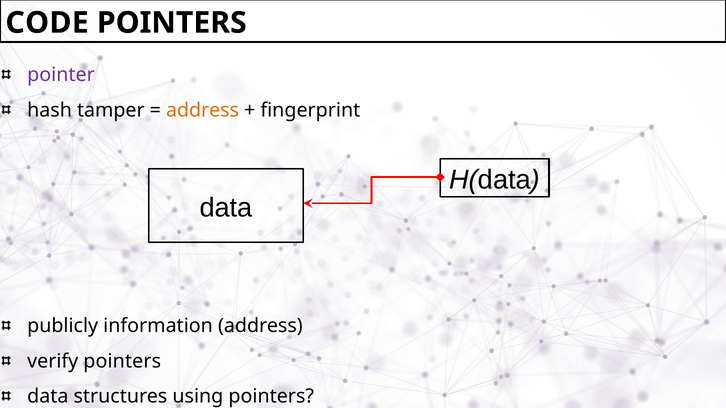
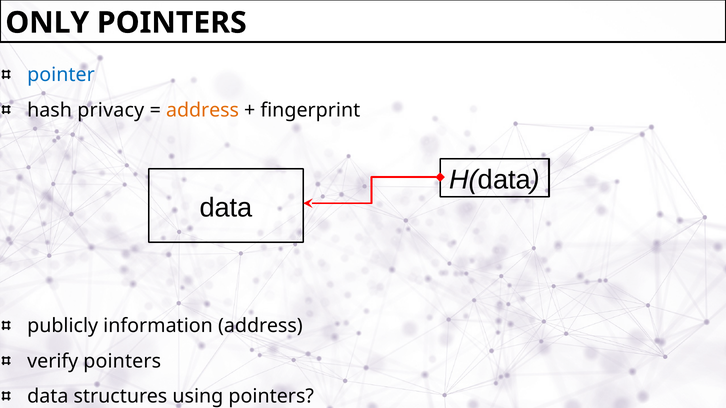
CODE: CODE -> ONLY (47, 23)
pointer colour: purple -> blue (61, 75)
tamper: tamper -> privacy (111, 110)
